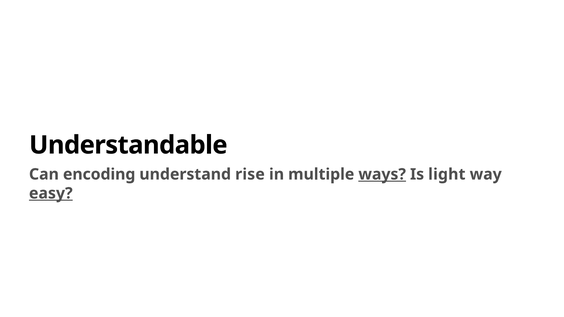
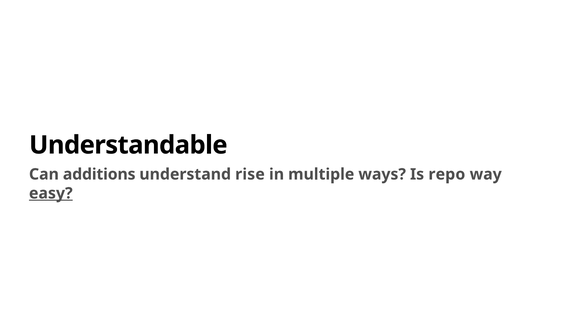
encoding: encoding -> additions (99, 174)
ways underline: present -> none (382, 174)
light: light -> repo (447, 174)
